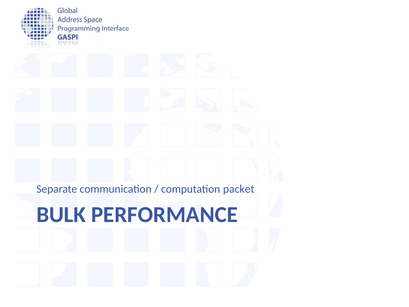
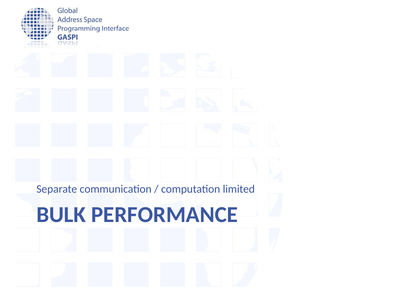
packet: packet -> limited (239, 189)
